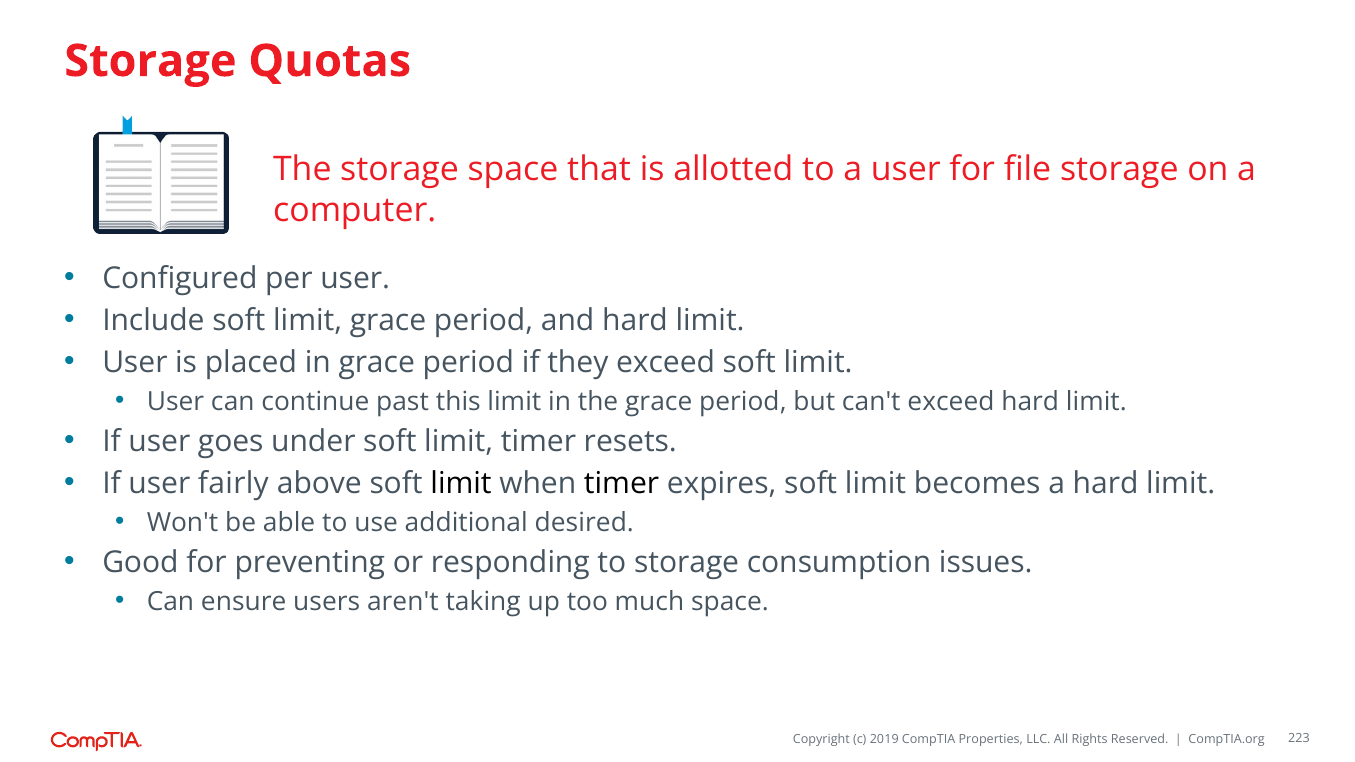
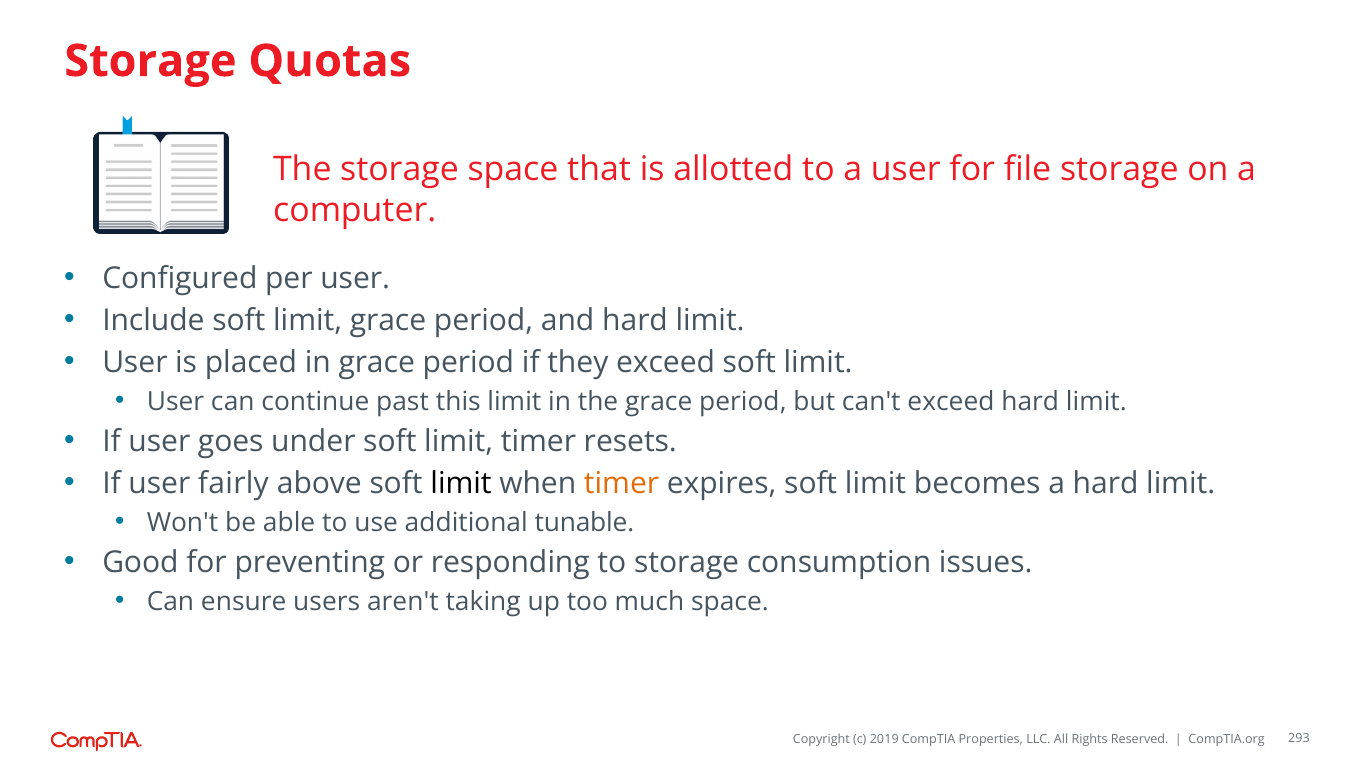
timer colour: black -> orange (622, 484)
desired: desired -> tunable (584, 523)
223: 223 -> 293 (1299, 738)
